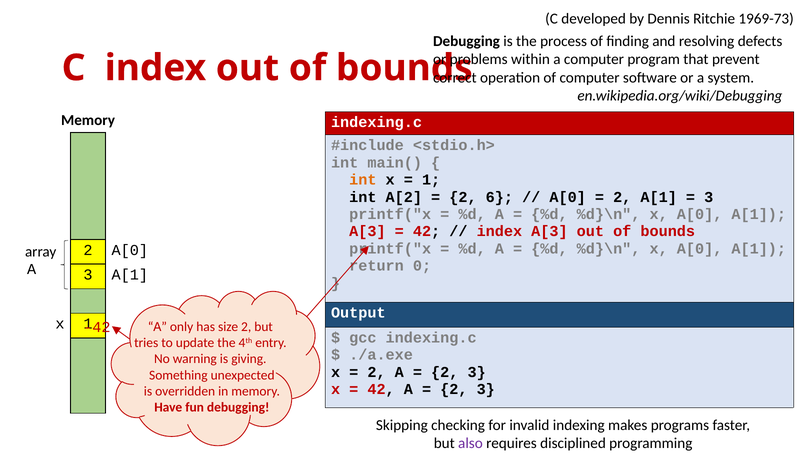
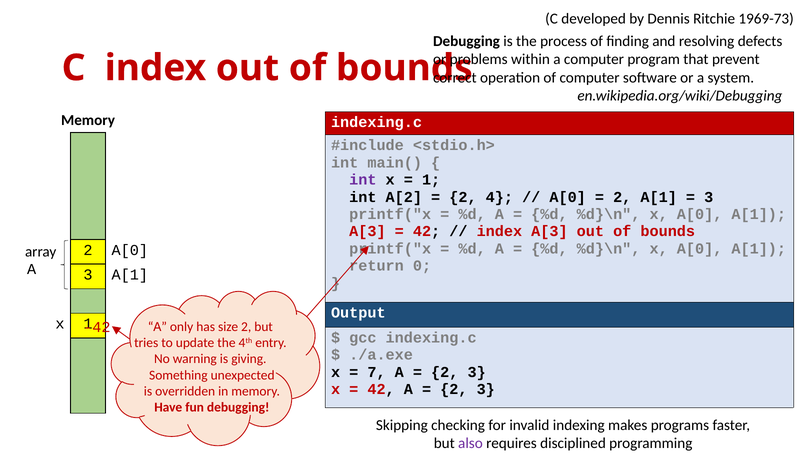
int colour: orange -> purple (363, 180)
6: 6 -> 4 (499, 197)
2: 2 -> 7 (377, 372)
